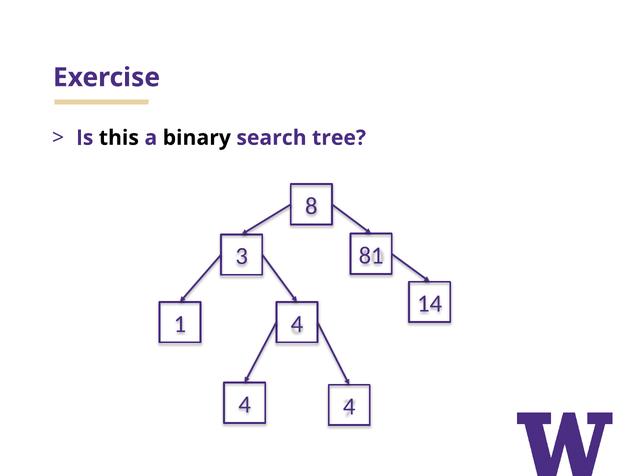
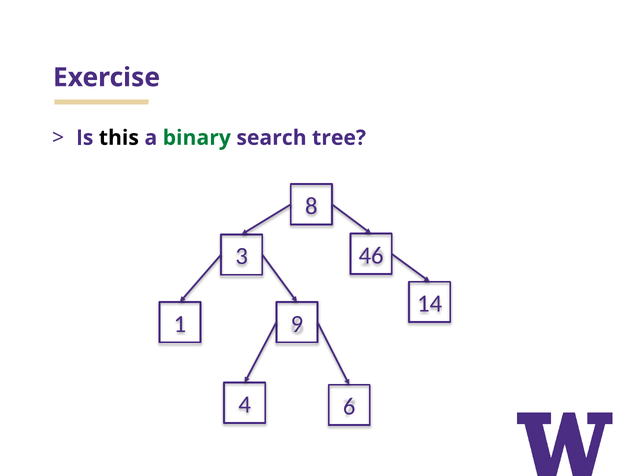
binary colour: black -> green (197, 138)
81: 81 -> 46 (371, 256)
1 4: 4 -> 9 (297, 324)
4: 4 -> 6 (349, 407)
